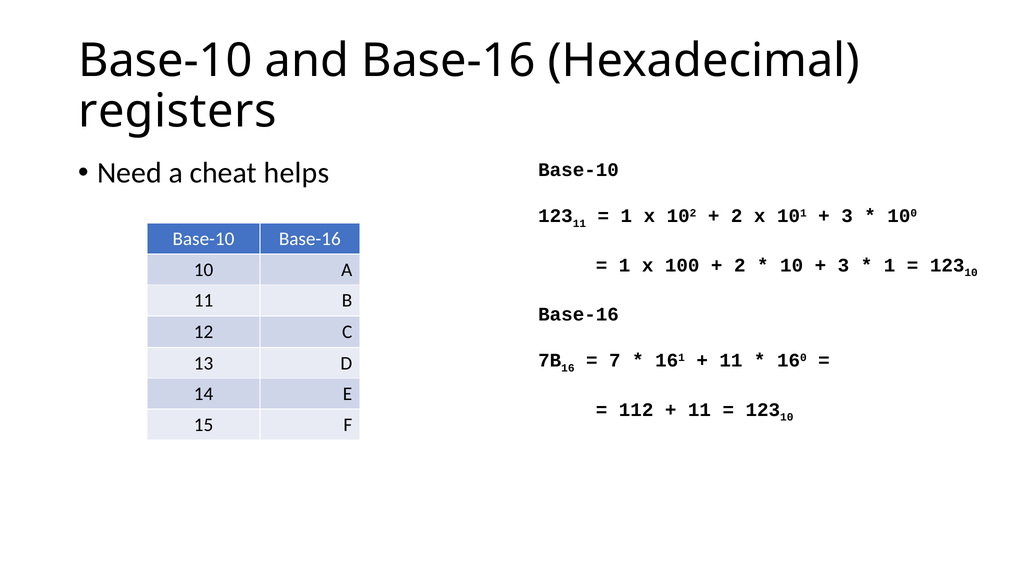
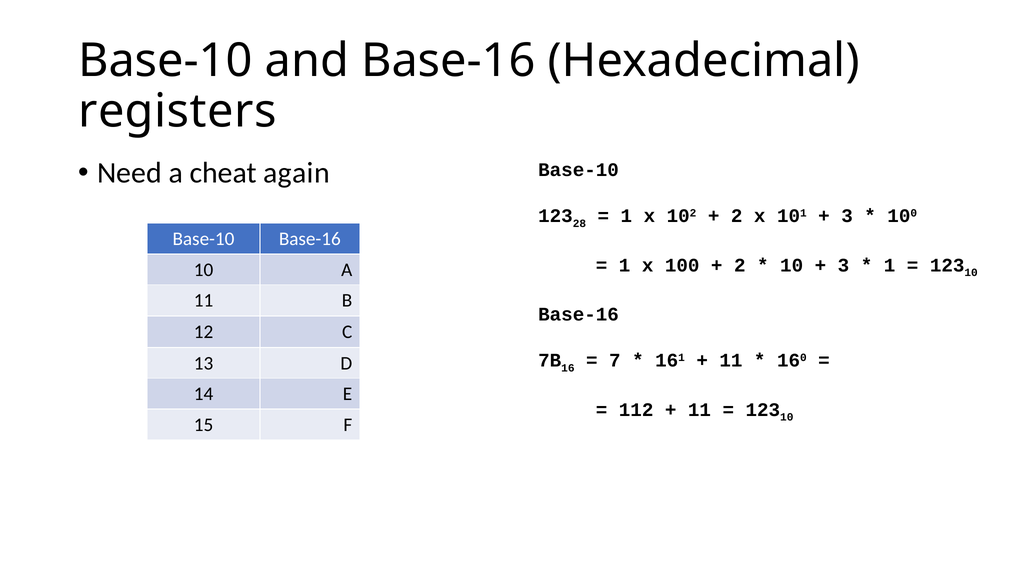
helps: helps -> again (297, 173)
11: 11 -> 28 (579, 224)
